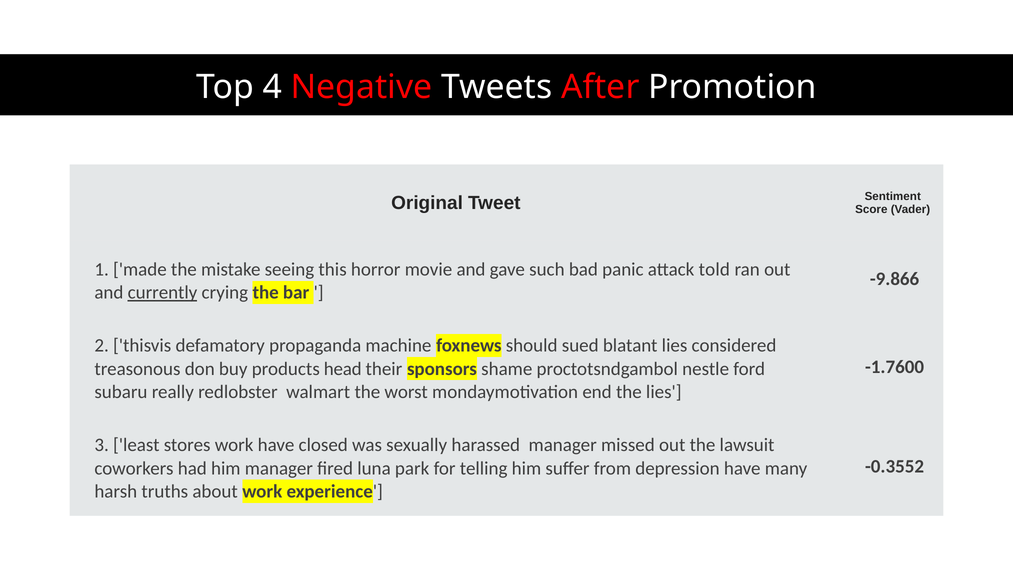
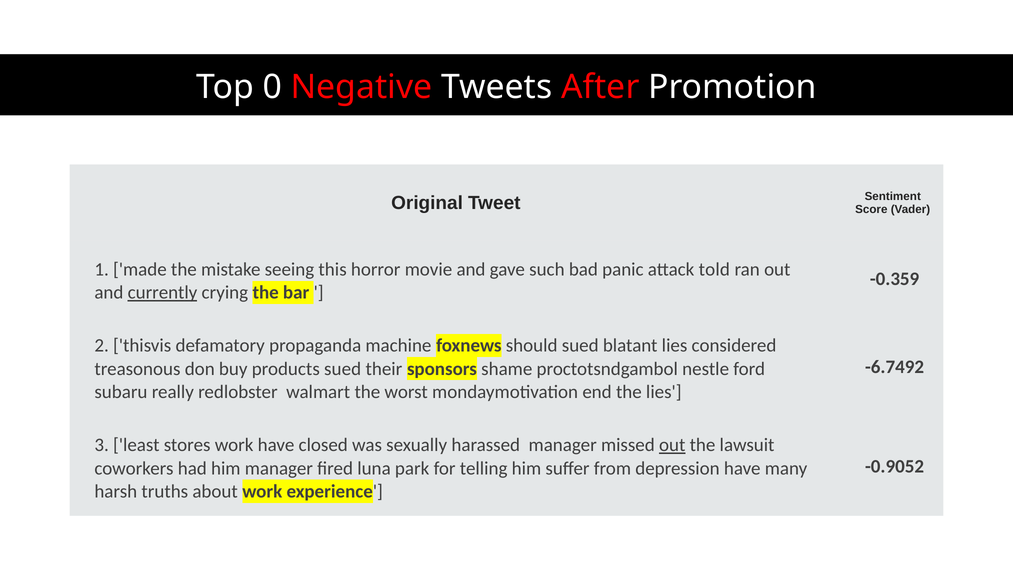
4: 4 -> 0 (272, 87)
-9.866: -9.866 -> -0.359 (895, 279)
-1.7600: -1.7600 -> -6.7492 (895, 367)
products head: head -> sued (343, 369)
out underline: none -> present (672, 445)
-0.3552: -0.3552 -> -0.9052 (895, 466)
